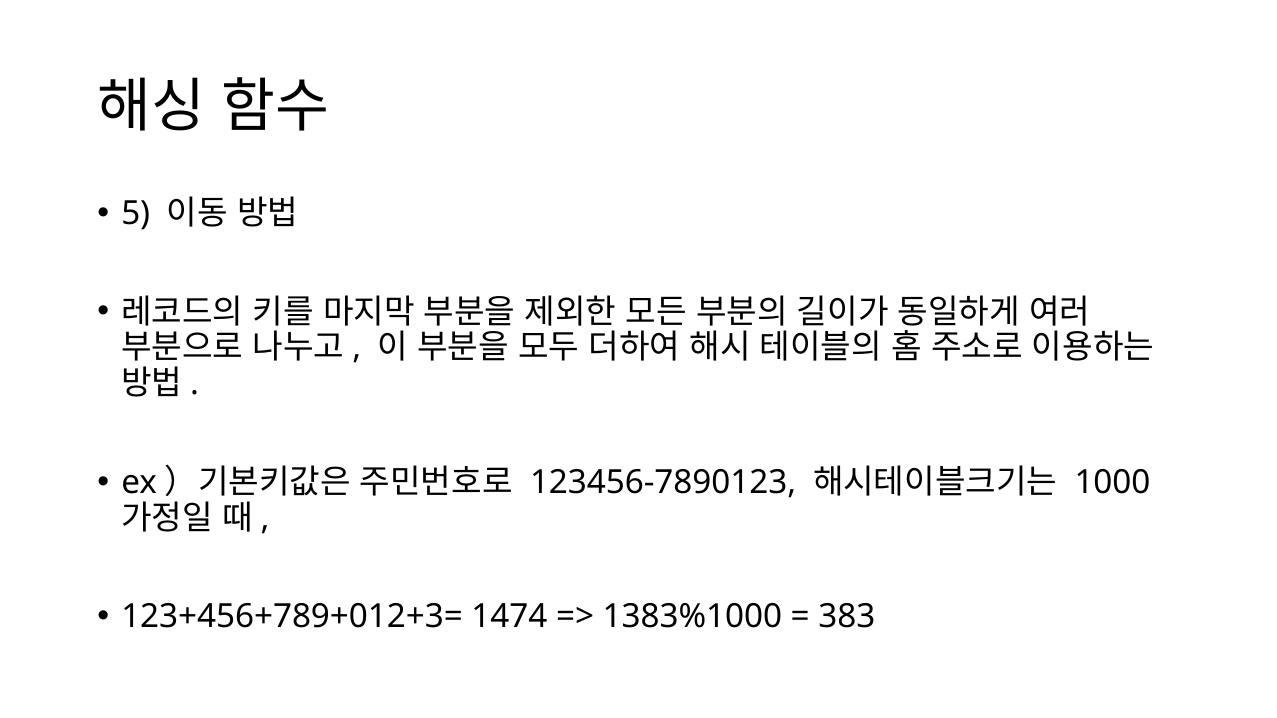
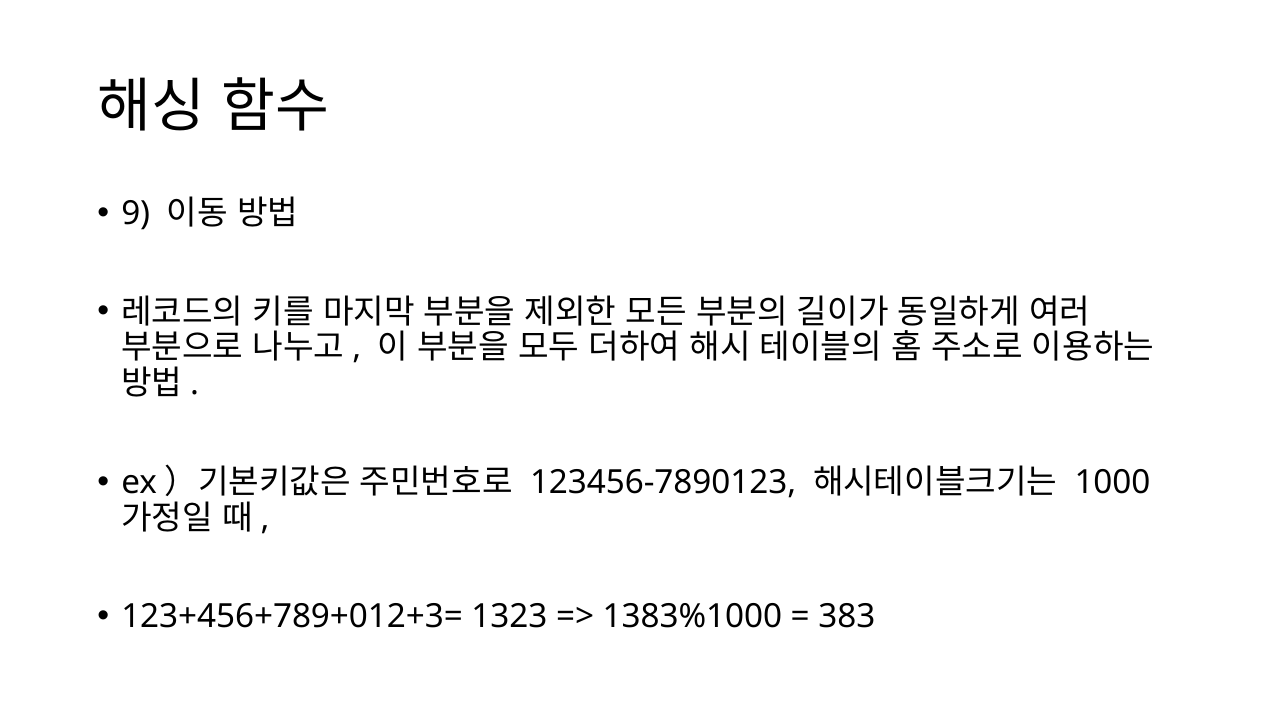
5: 5 -> 9 (136, 214)
1474: 1474 -> 1323 (509, 617)
